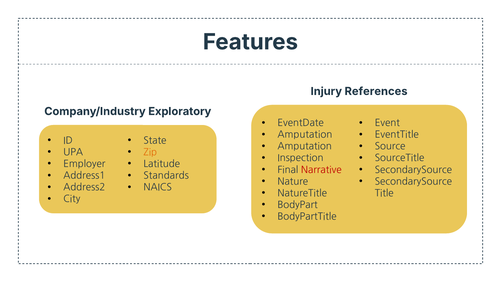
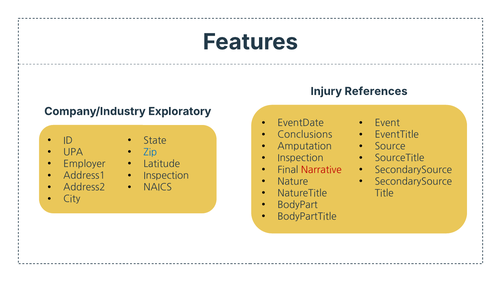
Amputation: Amputation -> Conclusions (305, 135)
Zip colour: orange -> blue (150, 152)
Standards: Standards -> Inspection (166, 176)
